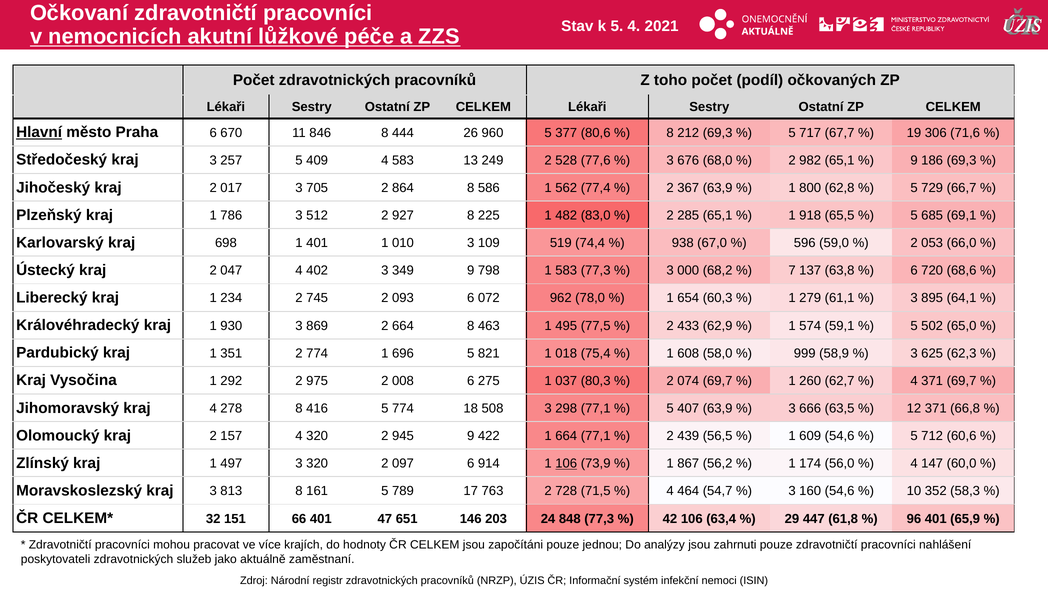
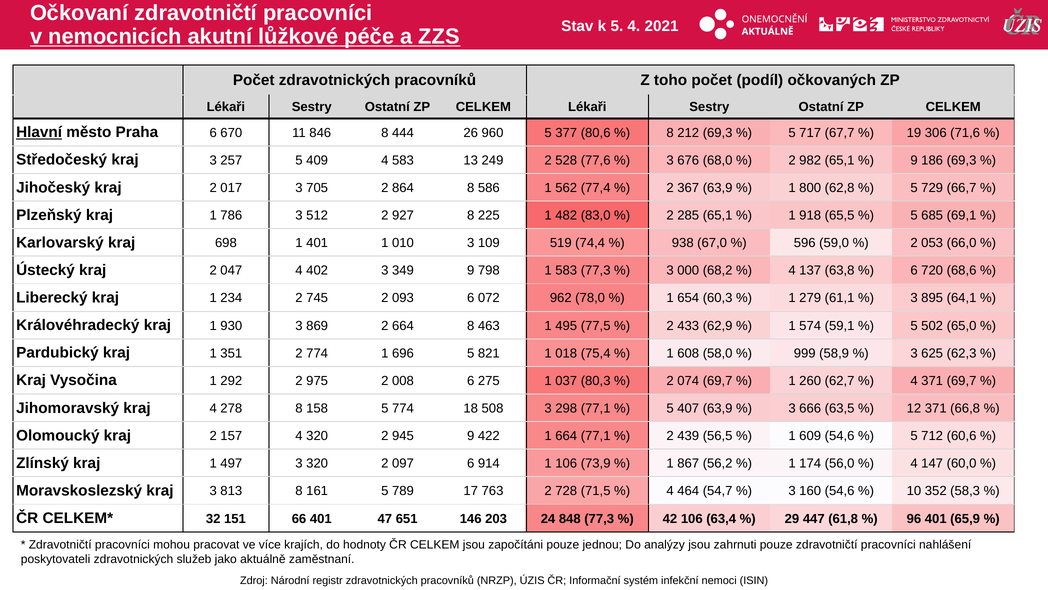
7: 7 -> 4 (792, 270)
416: 416 -> 158 (317, 408)
106 underline: present -> none (566, 463)
